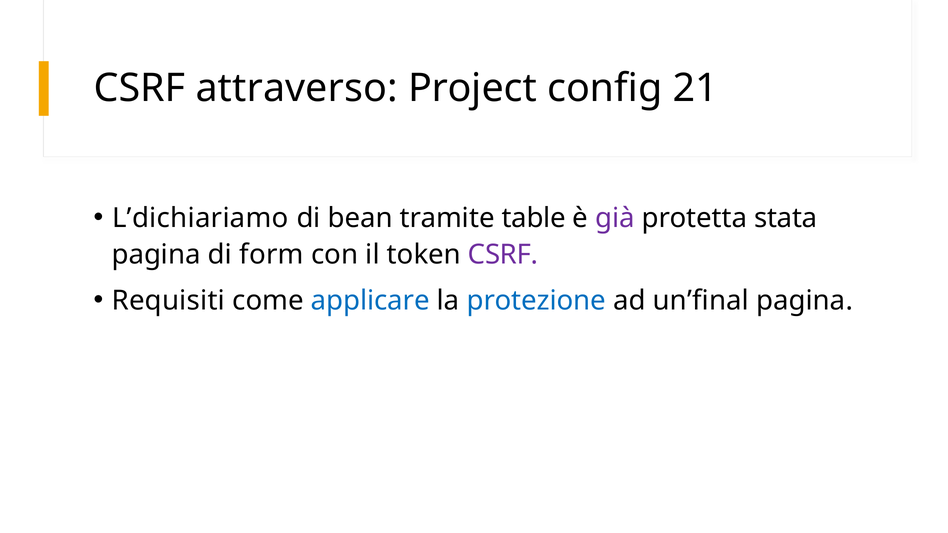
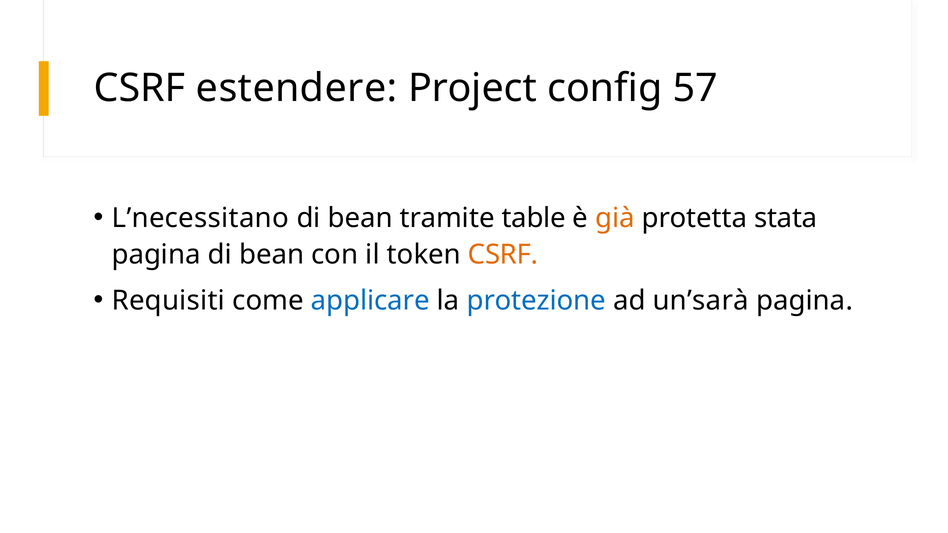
attraverso: attraverso -> estendere (297, 88)
21: 21 -> 57 (695, 88)
L’dichiariamo: L’dichiariamo -> L’necessitano (200, 218)
già colour: purple -> orange (615, 218)
pagina di form: form -> bean (272, 255)
CSRF colour: purple -> orange (503, 255)
un’final: un’final -> un’sarà (701, 301)
